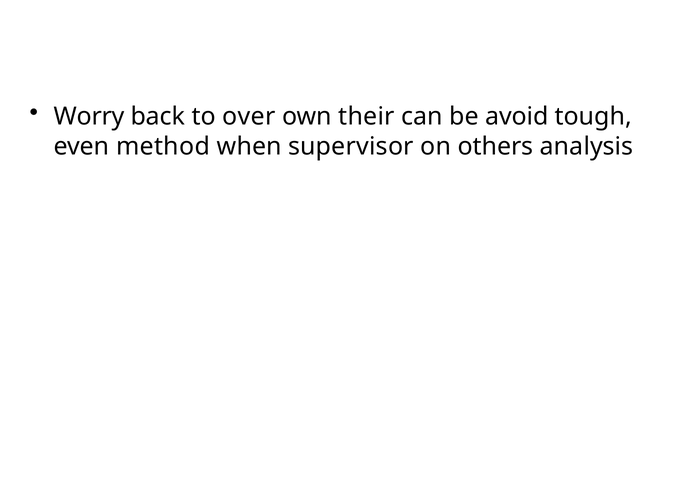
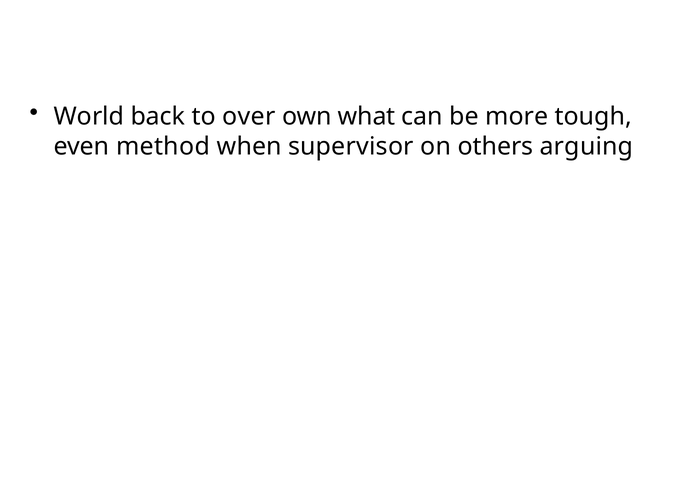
Worry: Worry -> World (89, 116)
their: their -> what (367, 116)
avoid: avoid -> more (517, 116)
analysis: analysis -> arguing (587, 146)
